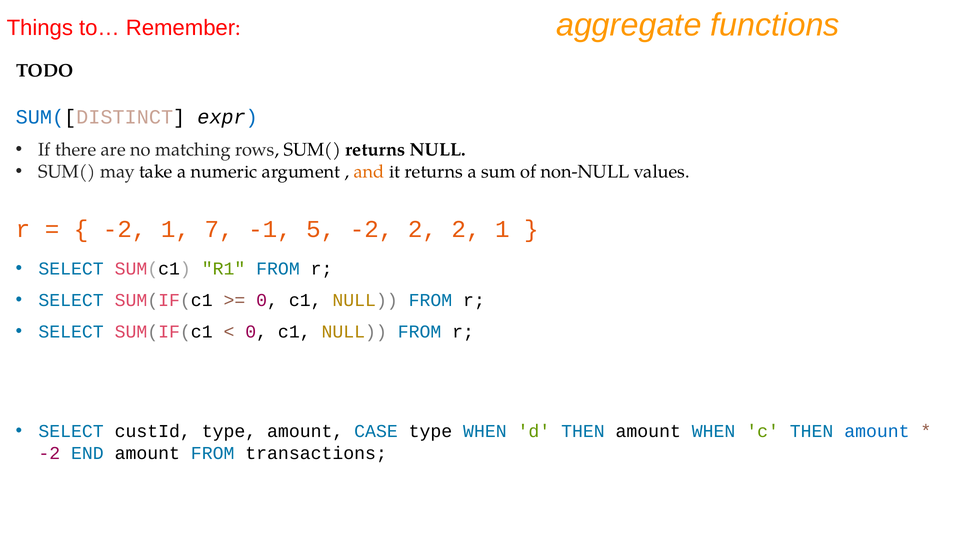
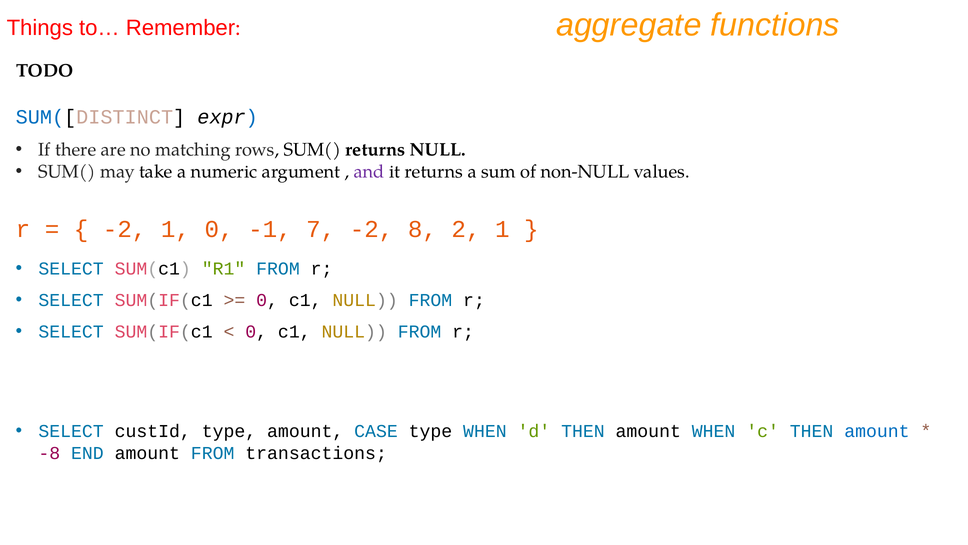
and colour: orange -> purple (369, 171)
1 7: 7 -> 0 (219, 229)
5: 5 -> 7 (321, 229)
-2 2: 2 -> 8 (422, 229)
-2: -2 -> -8 (49, 453)
